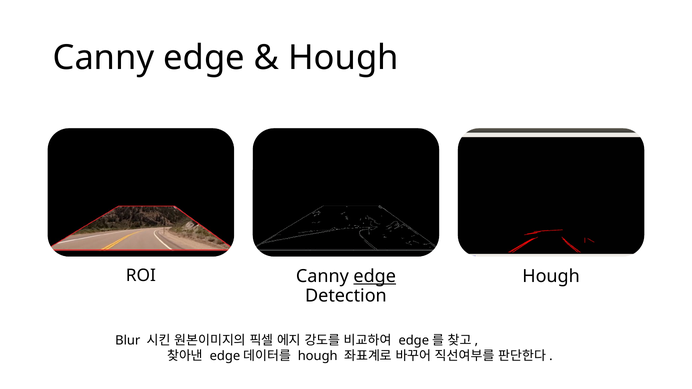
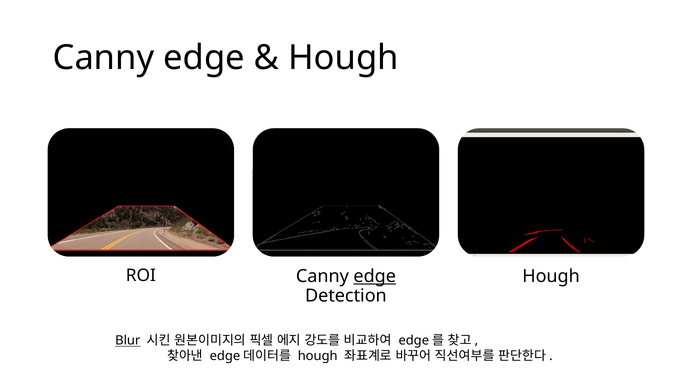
Blur underline: none -> present (128, 341)
